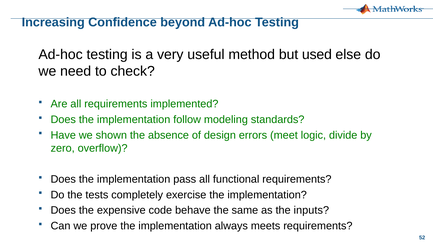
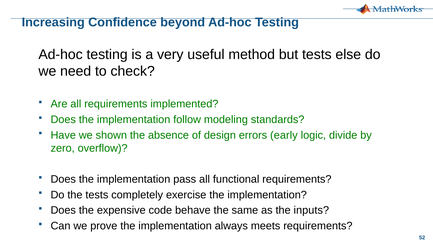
but used: used -> tests (317, 54)
meet: meet -> early (284, 135)
